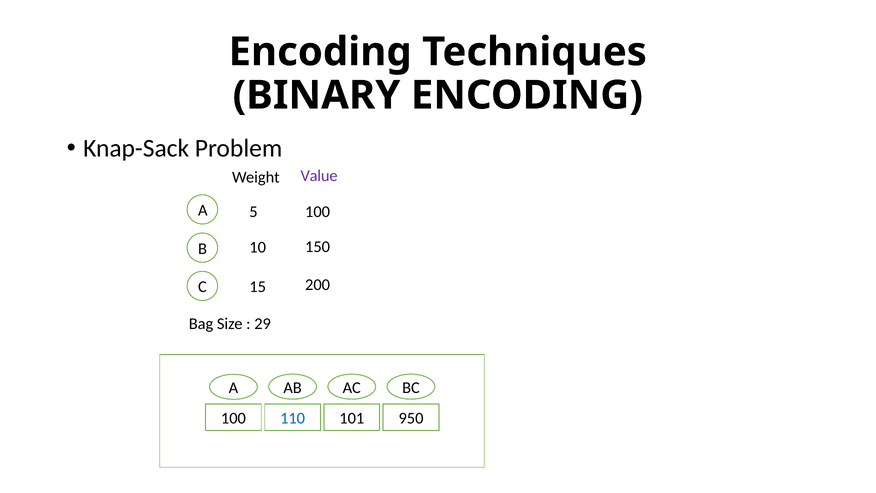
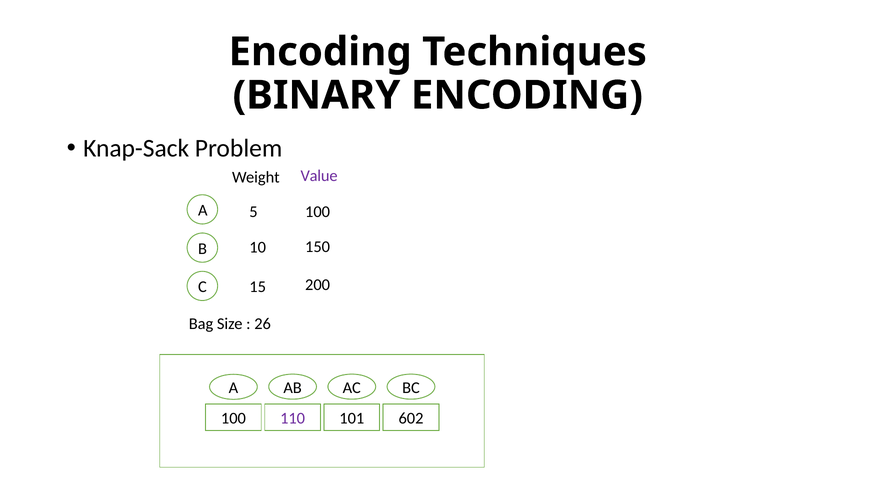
29: 29 -> 26 (263, 323)
110 colour: blue -> purple (293, 418)
950: 950 -> 602 (411, 418)
